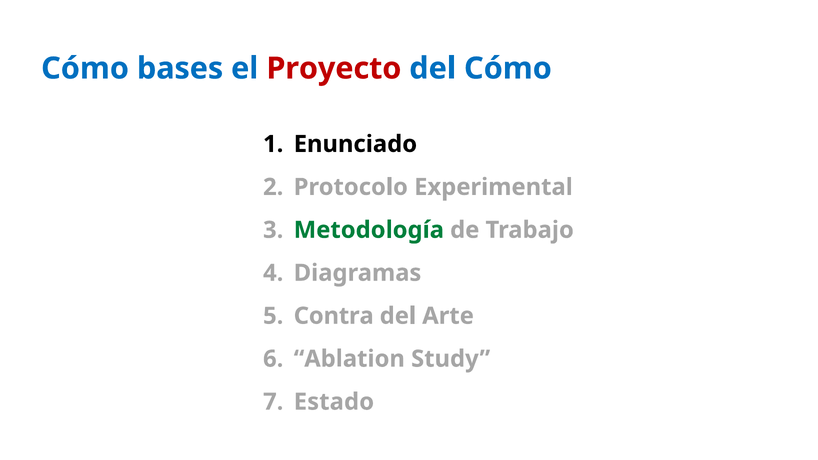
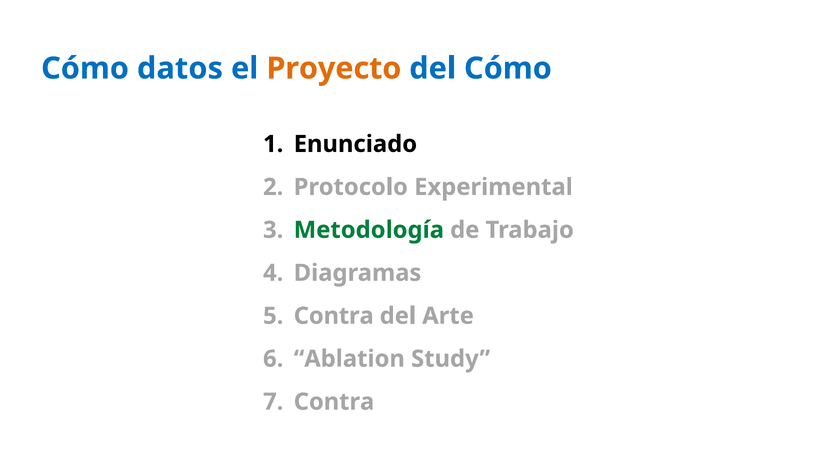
bases: bases -> datos (180, 68)
Proyecto colour: red -> orange (334, 68)
Estado: Estado -> Contra (334, 402)
